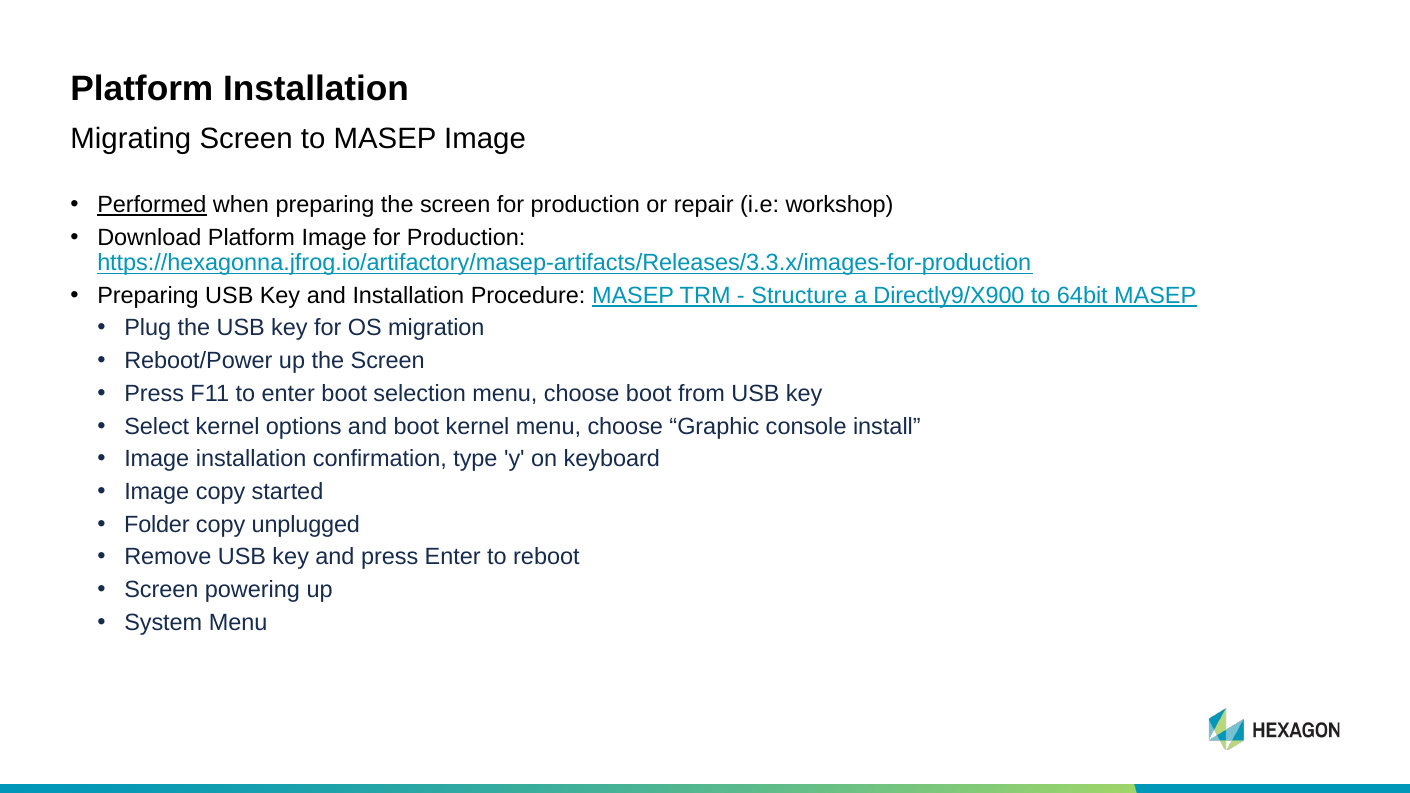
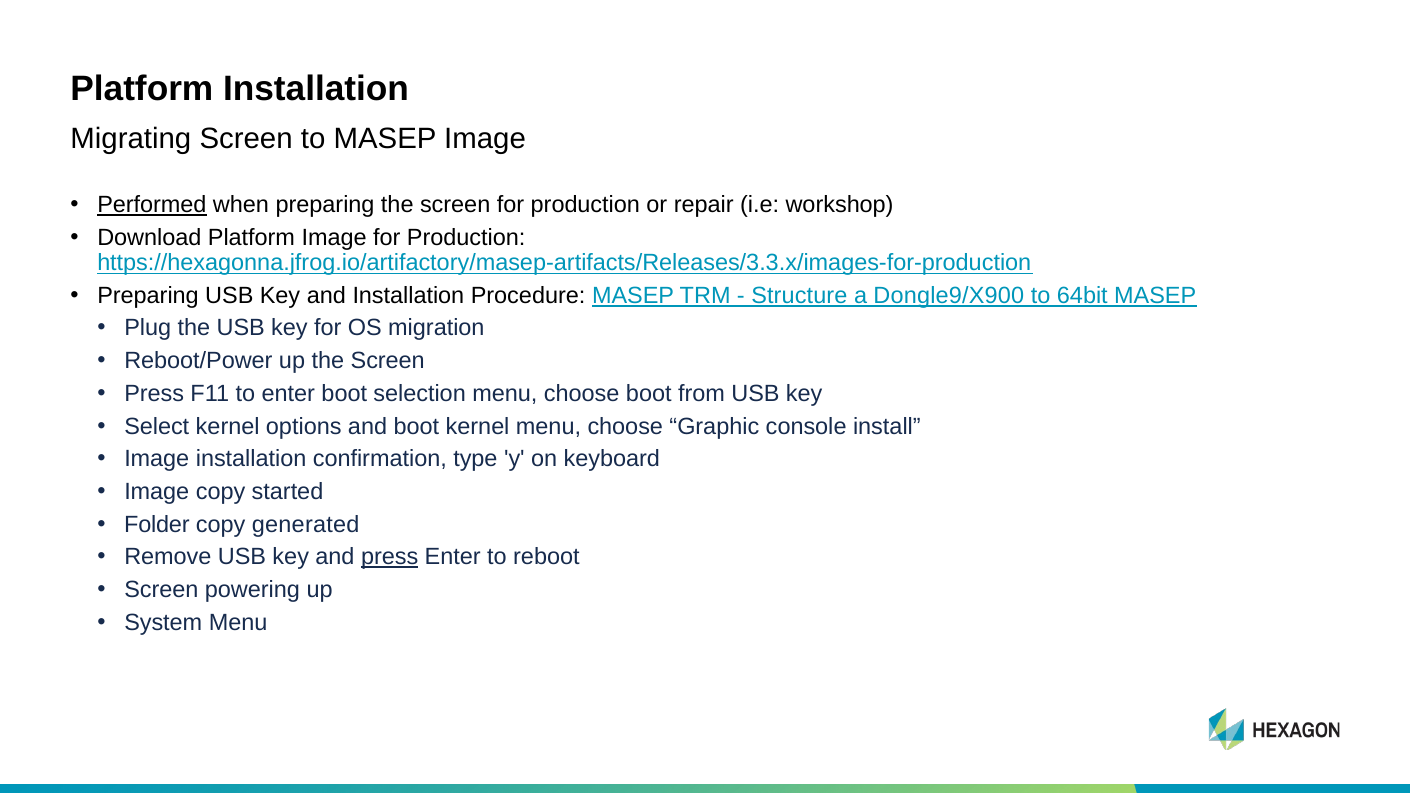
Directly9/X900: Directly9/X900 -> Dongle9/X900 (949, 296)
unplugged: unplugged -> generated (306, 524)
press underline: none -> present (390, 557)
